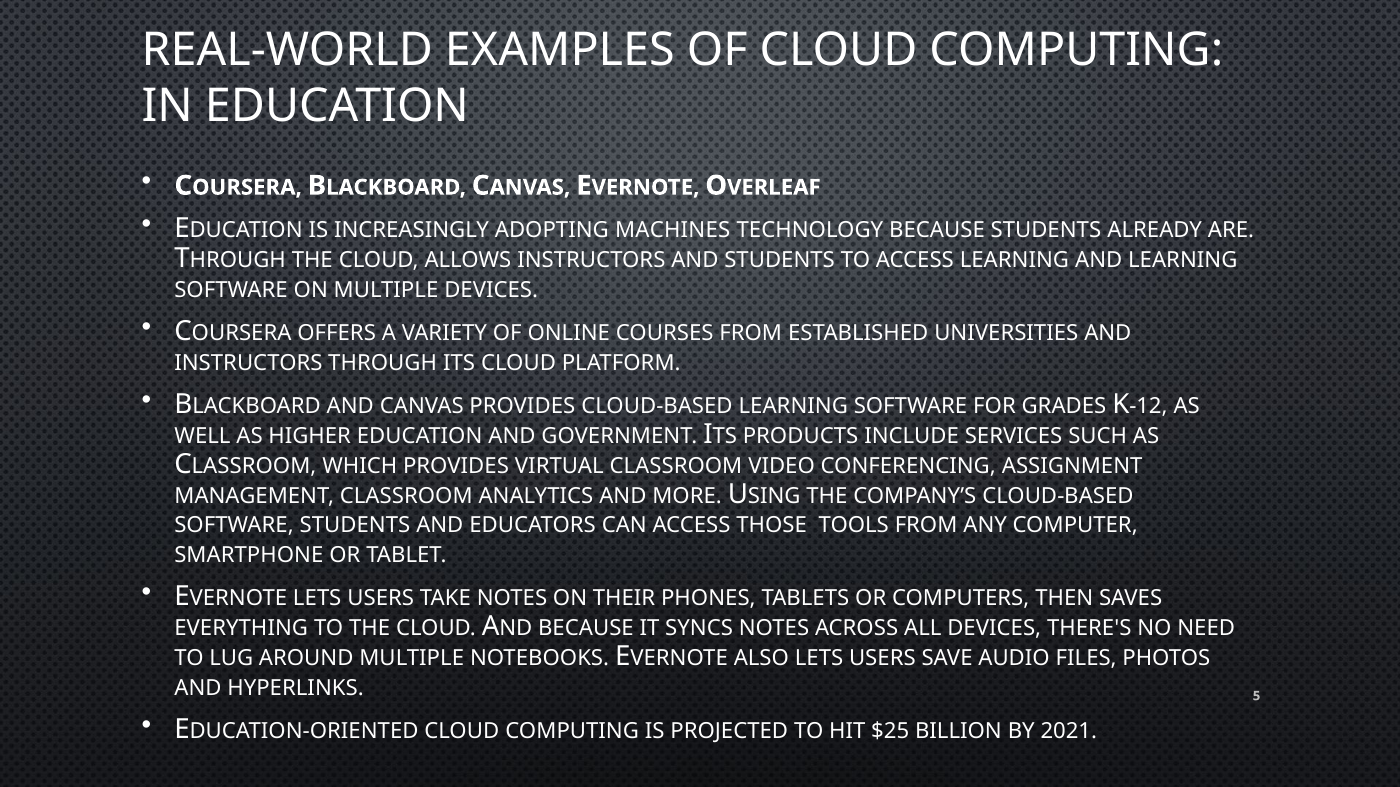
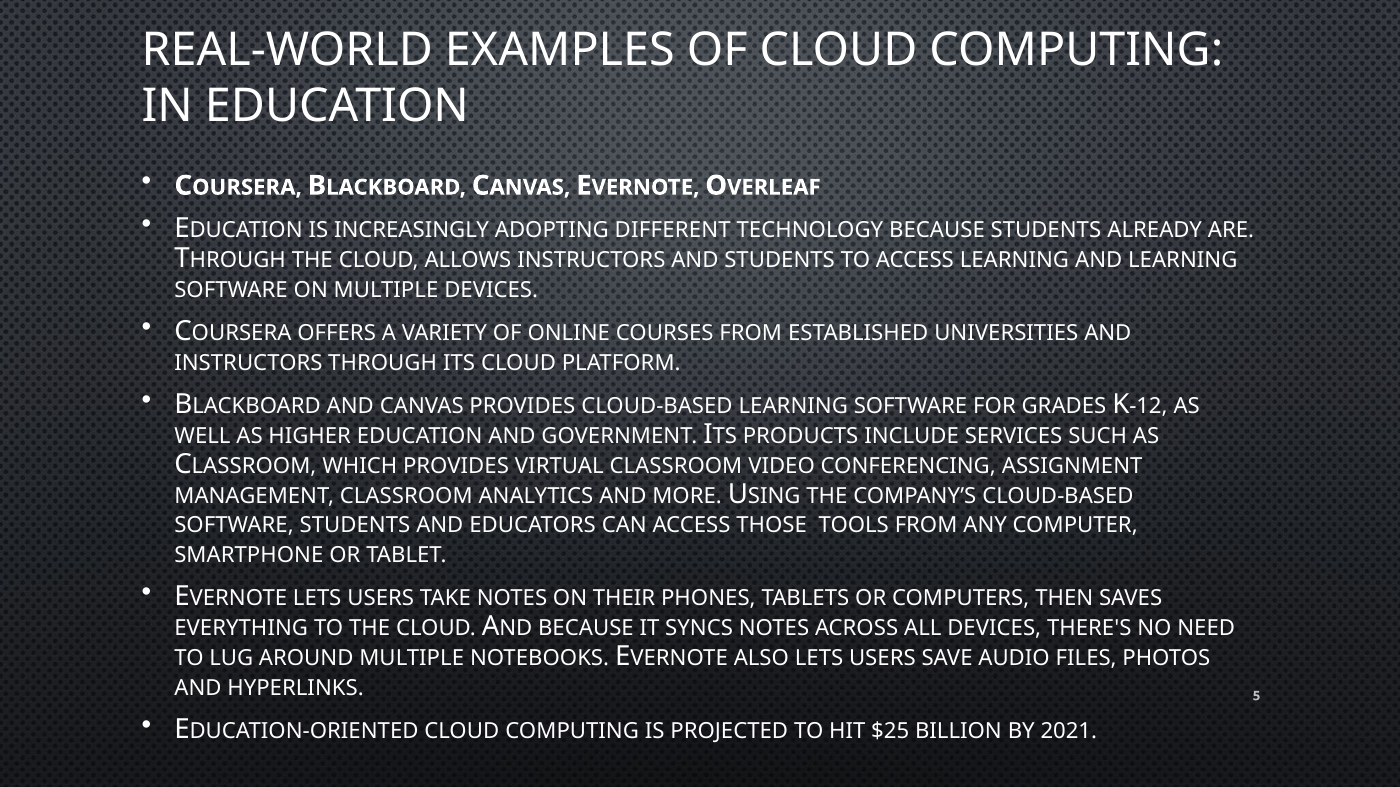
MACHINES: MACHINES -> DIFFERENT (673, 230)
